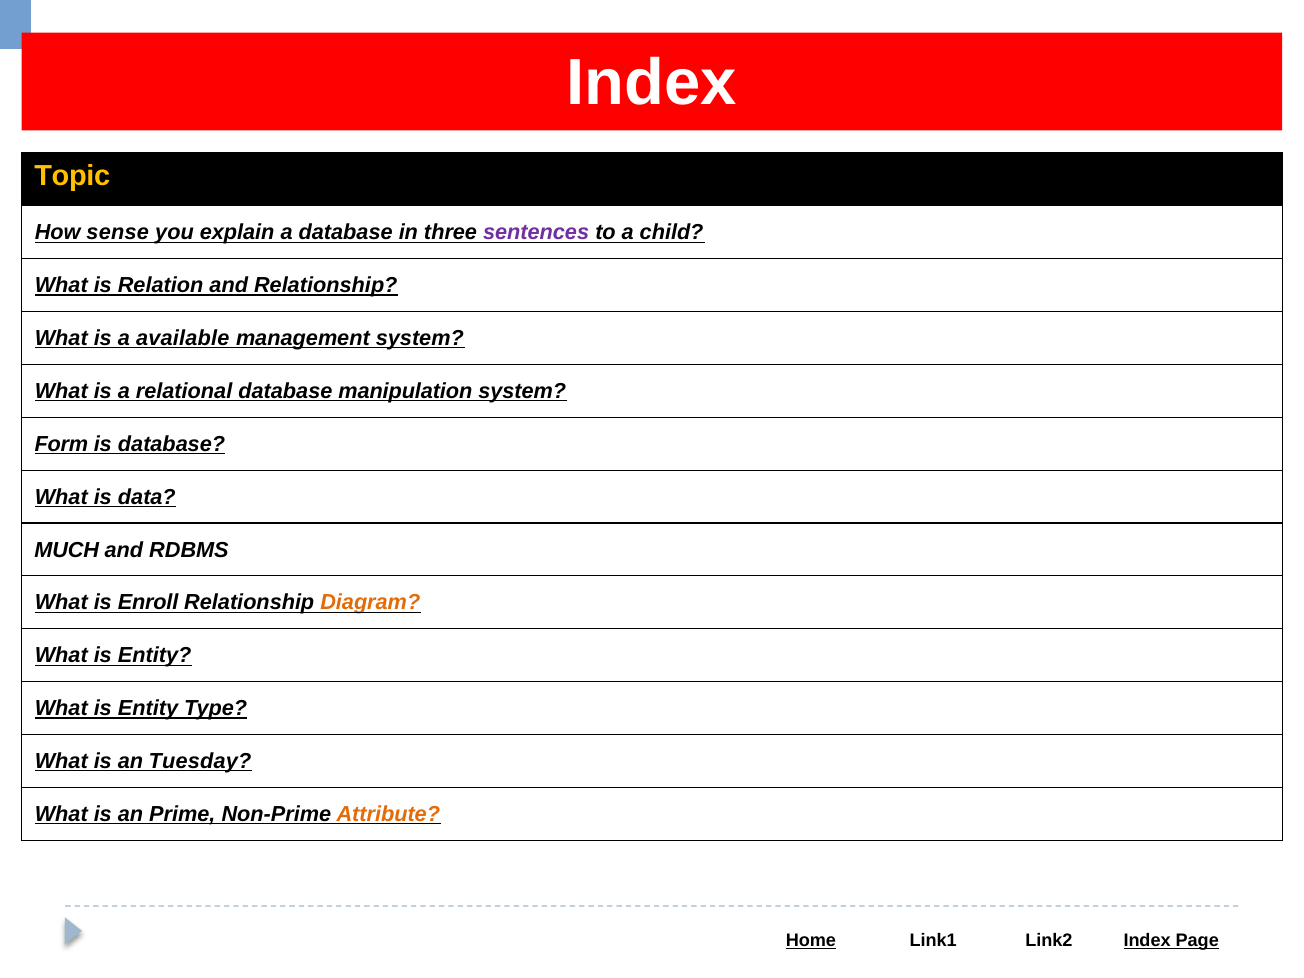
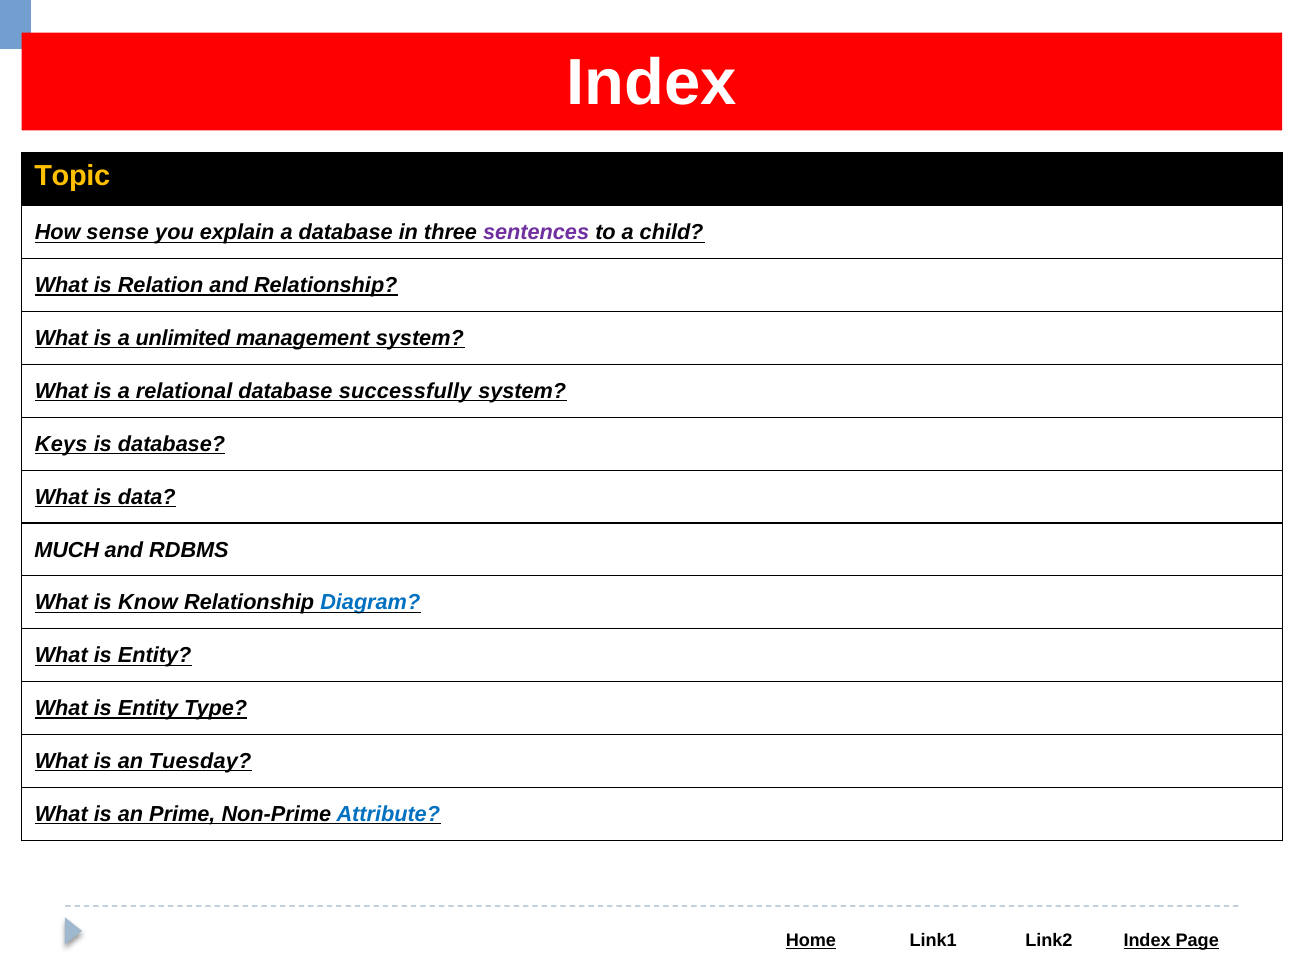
available: available -> unlimited (183, 338)
manipulation: manipulation -> successfully (405, 391)
Form: Form -> Keys (61, 444)
Enroll: Enroll -> Know (148, 603)
Diagram colour: orange -> blue (370, 603)
Attribute colour: orange -> blue (388, 814)
